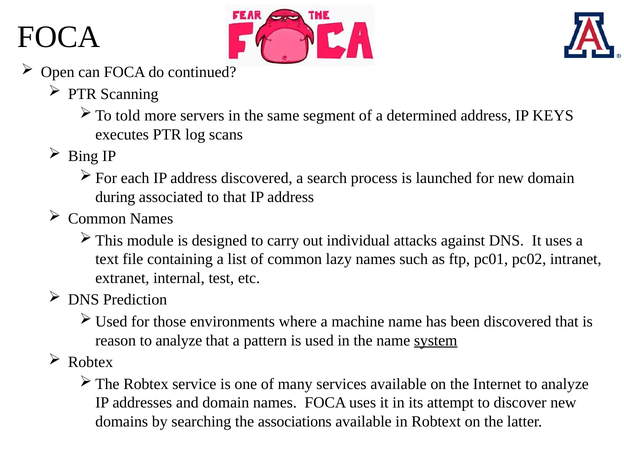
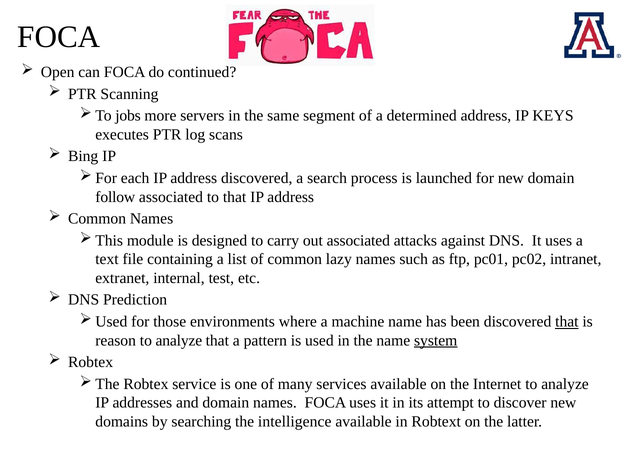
told: told -> jobs (128, 116)
during: during -> follow (115, 197)
out individual: individual -> associated (358, 241)
that underline: none -> present (567, 322)
associations: associations -> intelligence (295, 422)
